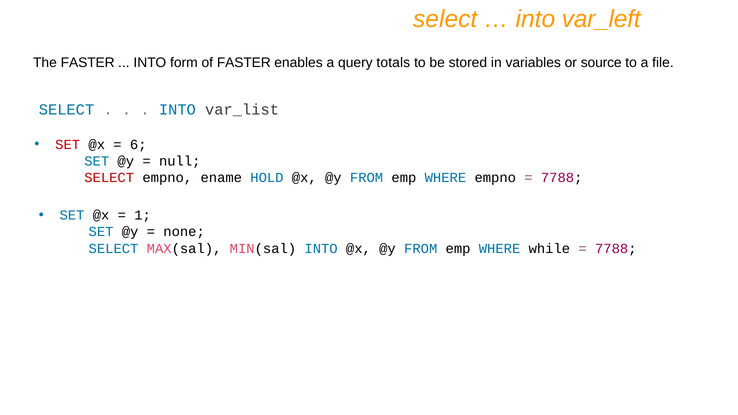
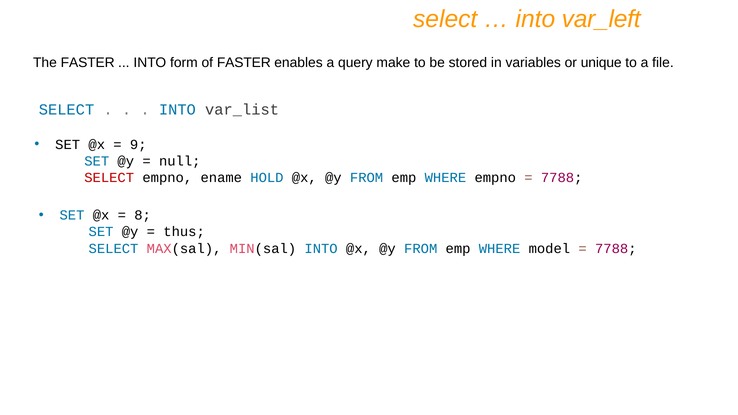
totals: totals -> make (393, 63)
source: source -> unique (601, 63)
SET colour: red -> black (68, 145)
6: 6 -> 9 (138, 145)
1: 1 -> 8 (143, 215)
none: none -> thus (184, 232)
while: while -> model (549, 249)
